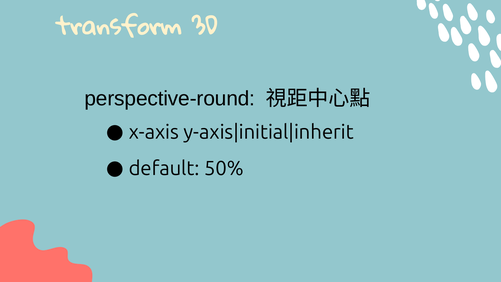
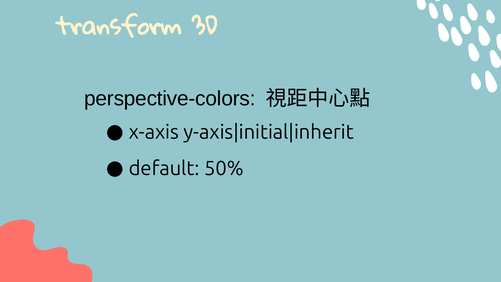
perspective-round: perspective-round -> perspective-colors (170, 99)
